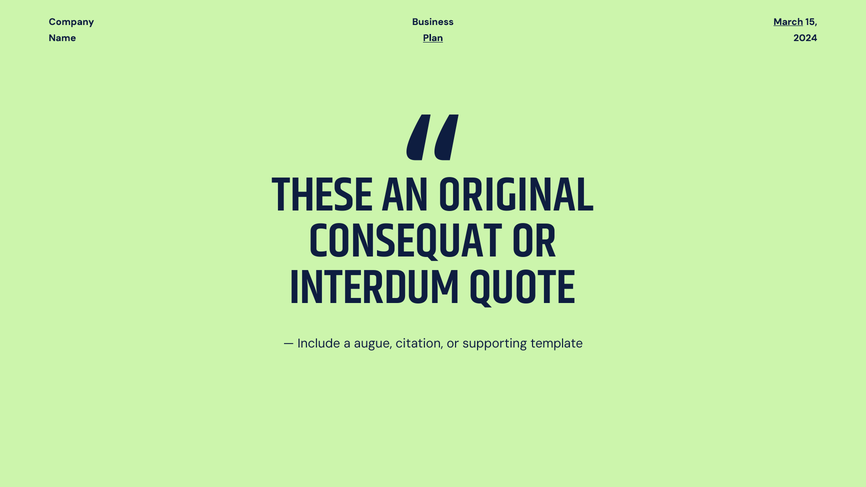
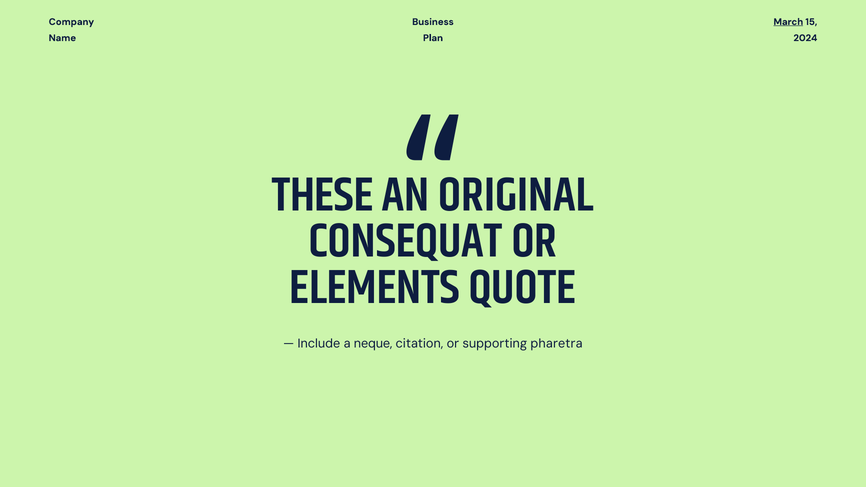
Plan underline: present -> none (433, 38)
INTERDUM: INTERDUM -> ELEMENTS (375, 287)
augue: augue -> neque (373, 344)
template: template -> pharetra (557, 344)
